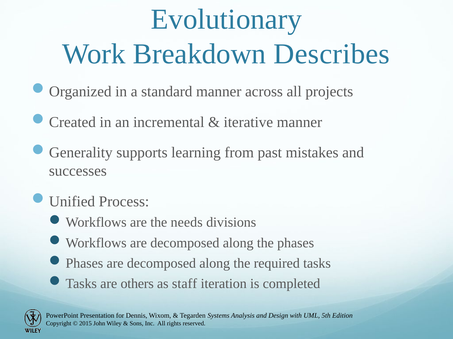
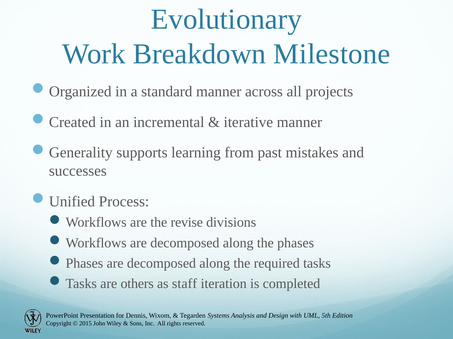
Describes: Describes -> Milestone (332, 54)
needs: needs -> revise (187, 223)
